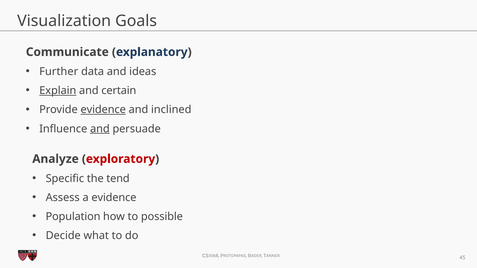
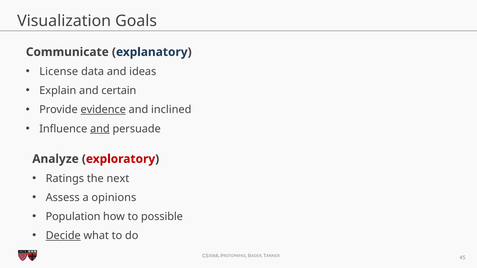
Further: Further -> License (59, 72)
Explain underline: present -> none (58, 91)
Specific: Specific -> Ratings (65, 179)
tend: tend -> next (118, 179)
a evidence: evidence -> opinions (114, 198)
Decide underline: none -> present (63, 236)
